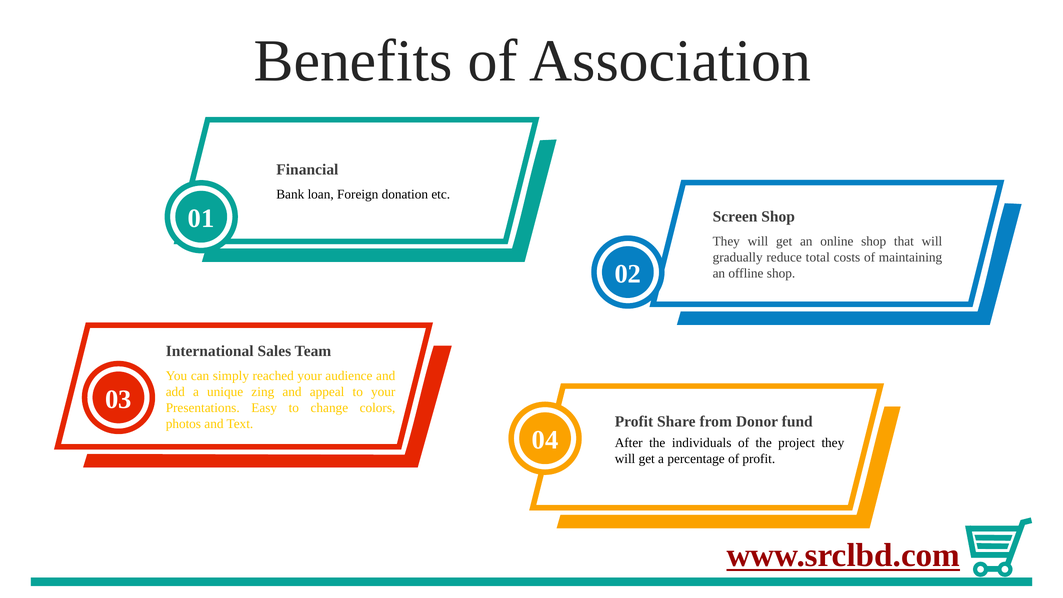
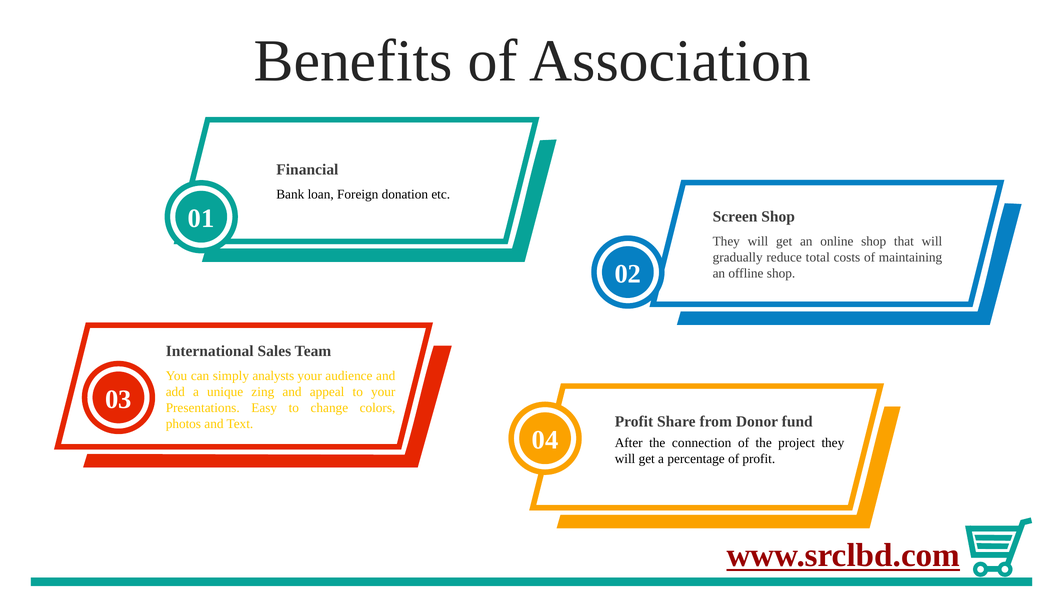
reached: reached -> analysts (273, 376)
individuals: individuals -> connection (702, 443)
